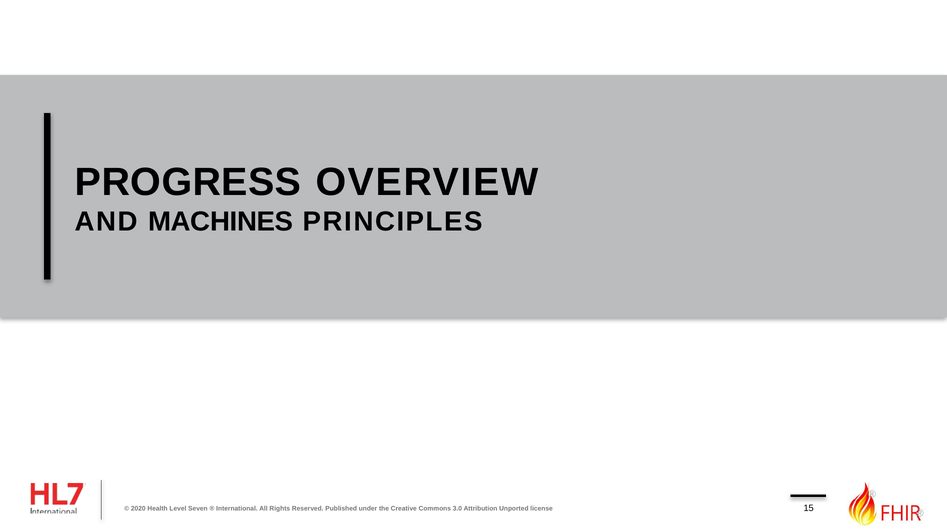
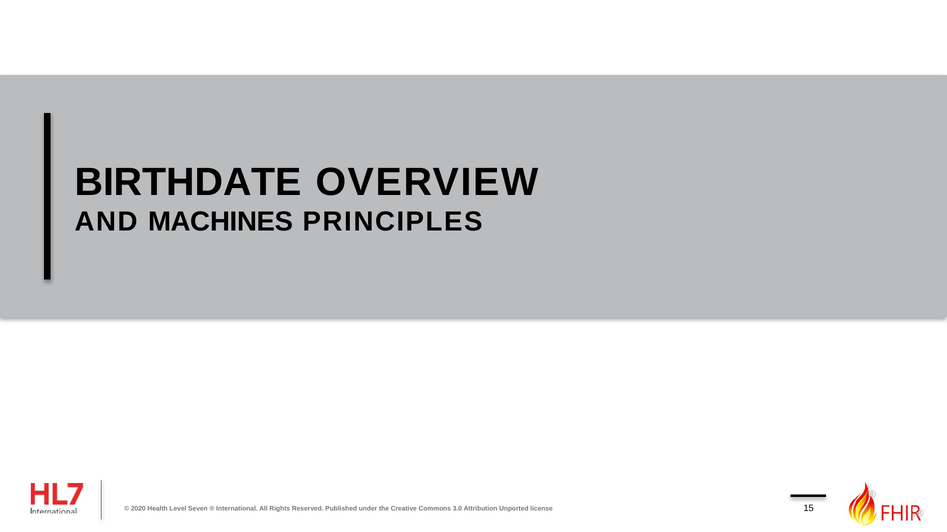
PROGRESS: PROGRESS -> BIRTHDATE (188, 183)
